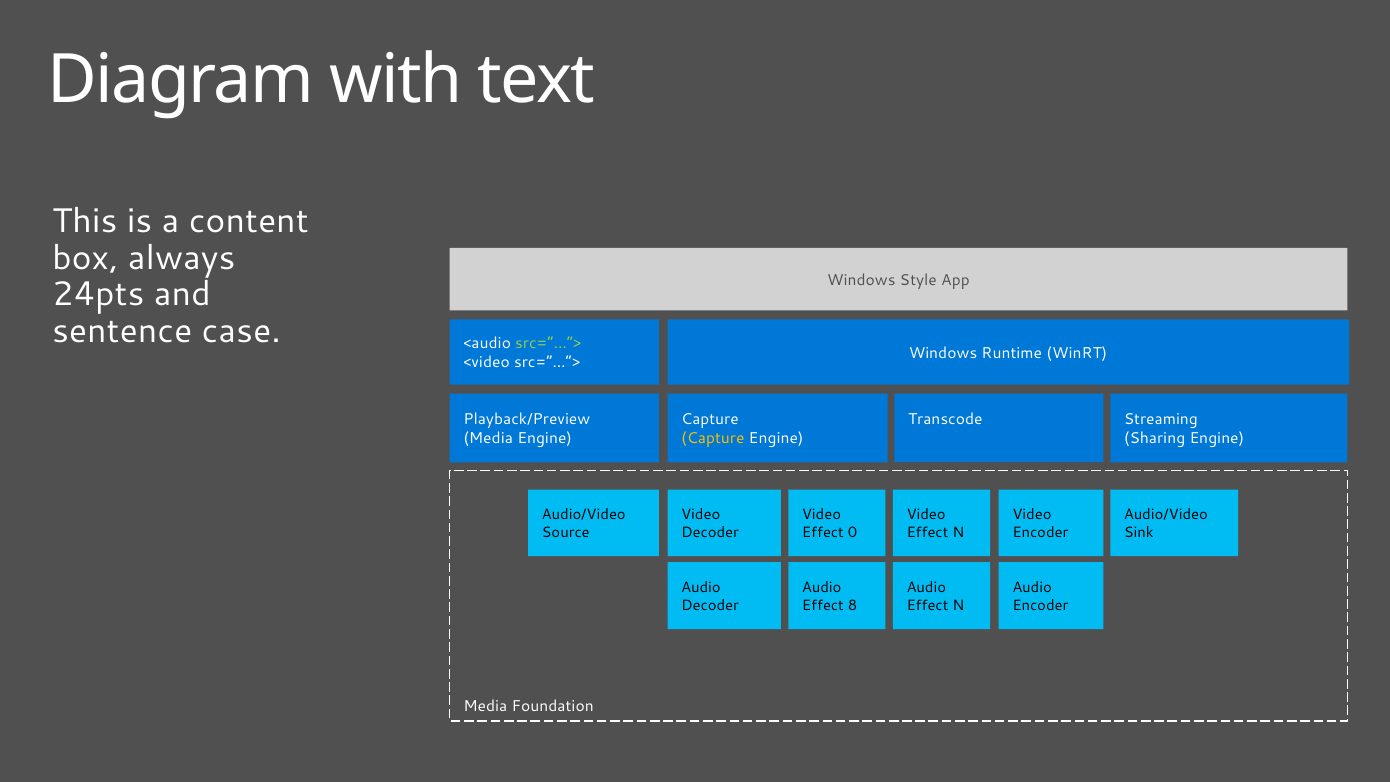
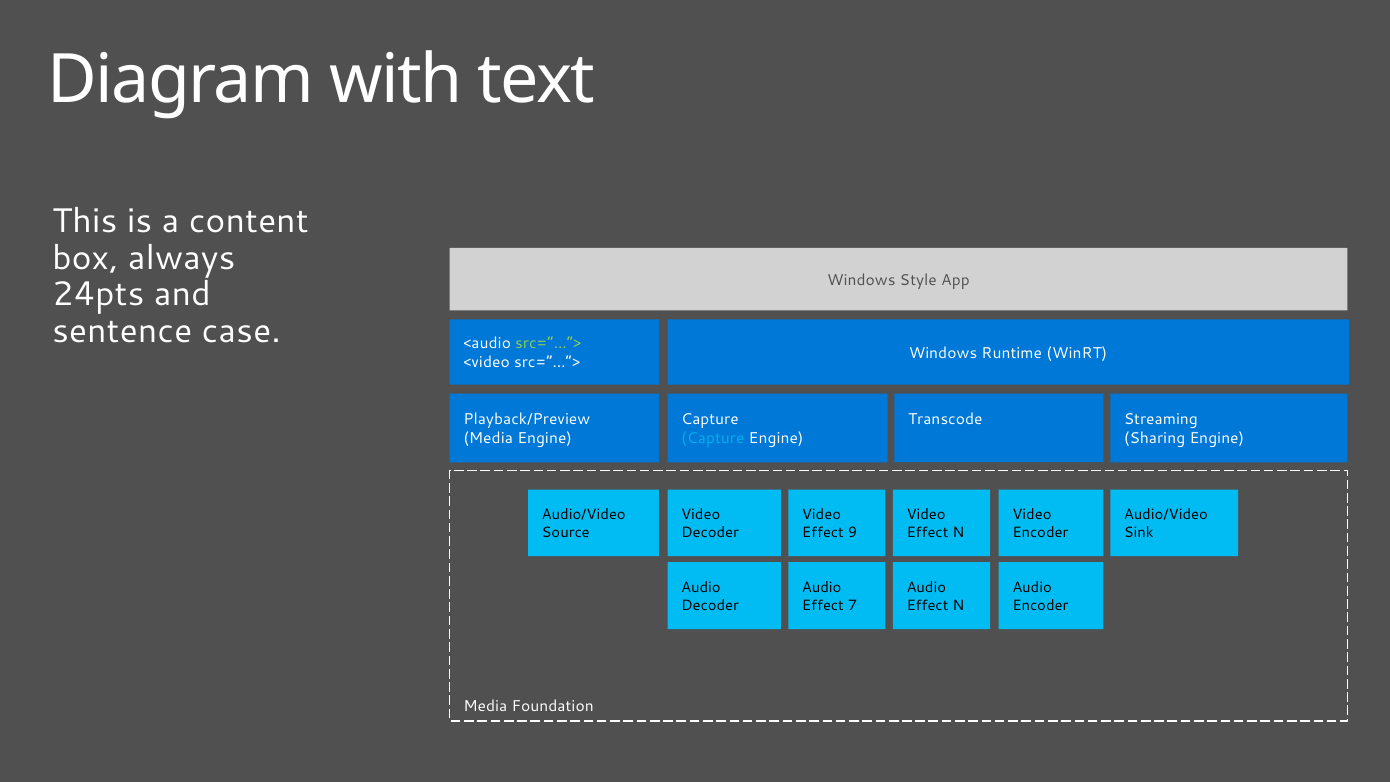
Capture colour: yellow -> light blue (713, 438)
0: 0 -> 9 (853, 533)
8: 8 -> 7 (853, 605)
